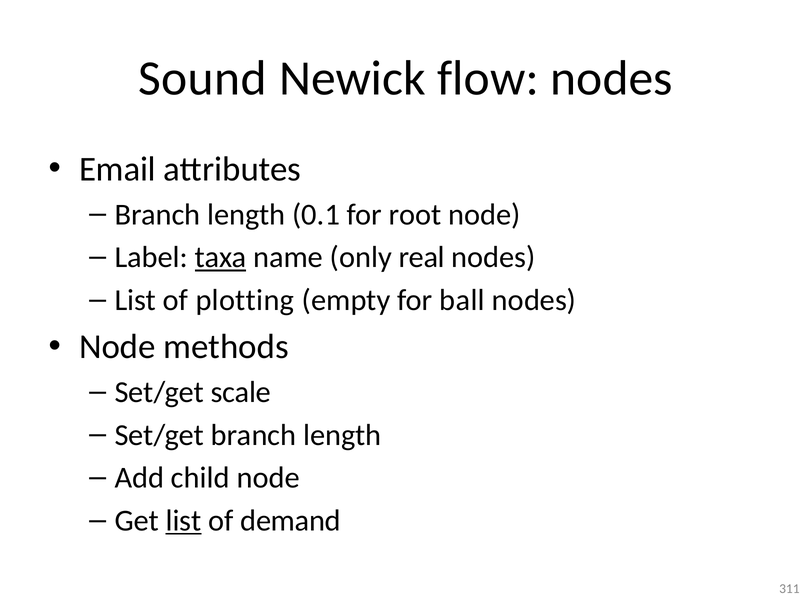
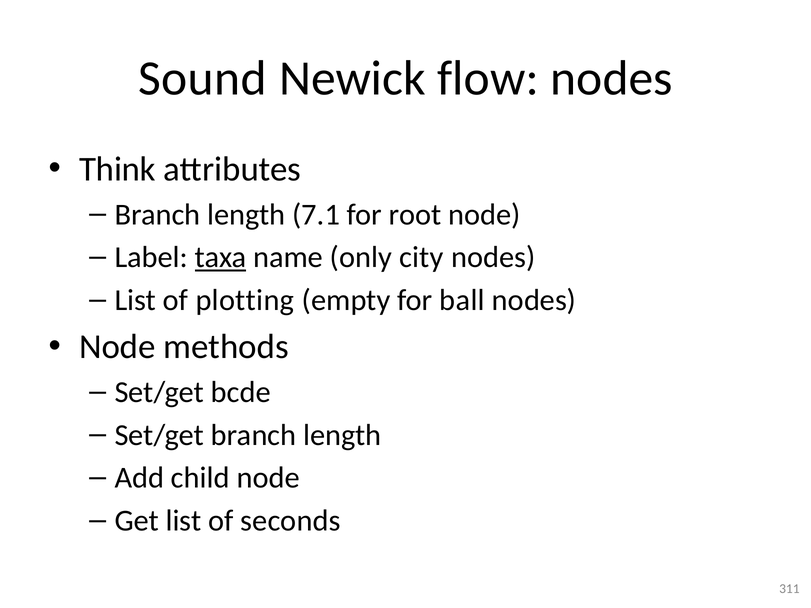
Email: Email -> Think (117, 169)
0.1: 0.1 -> 7.1 (316, 215)
real: real -> city (421, 257)
scale: scale -> bcde (241, 392)
list underline: present -> none (184, 521)
demand: demand -> seconds (290, 521)
